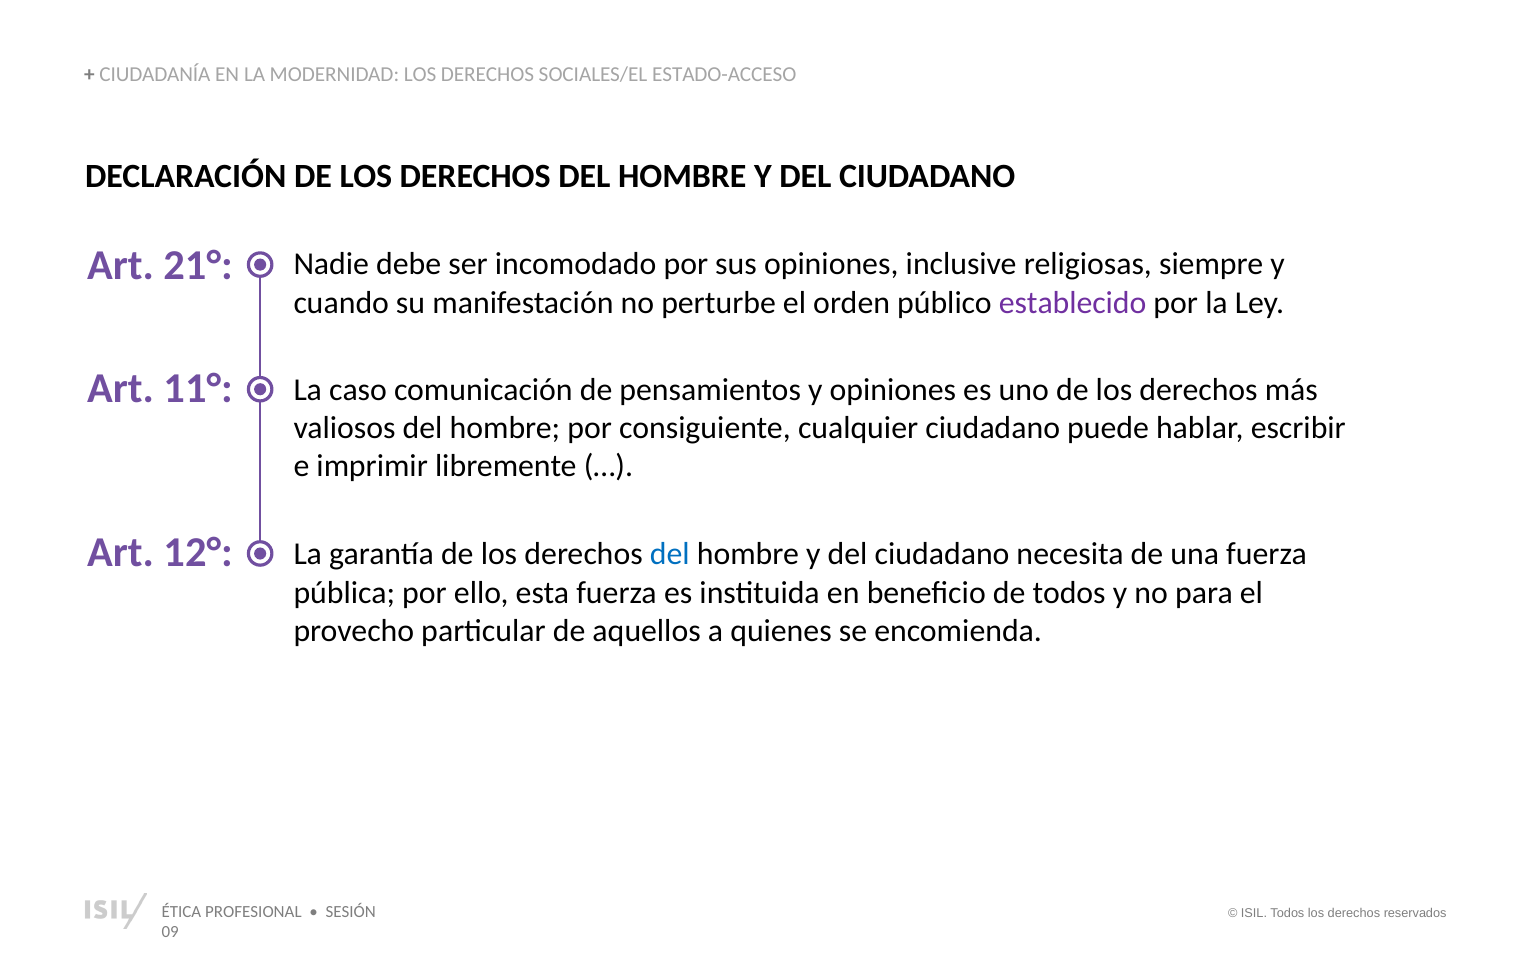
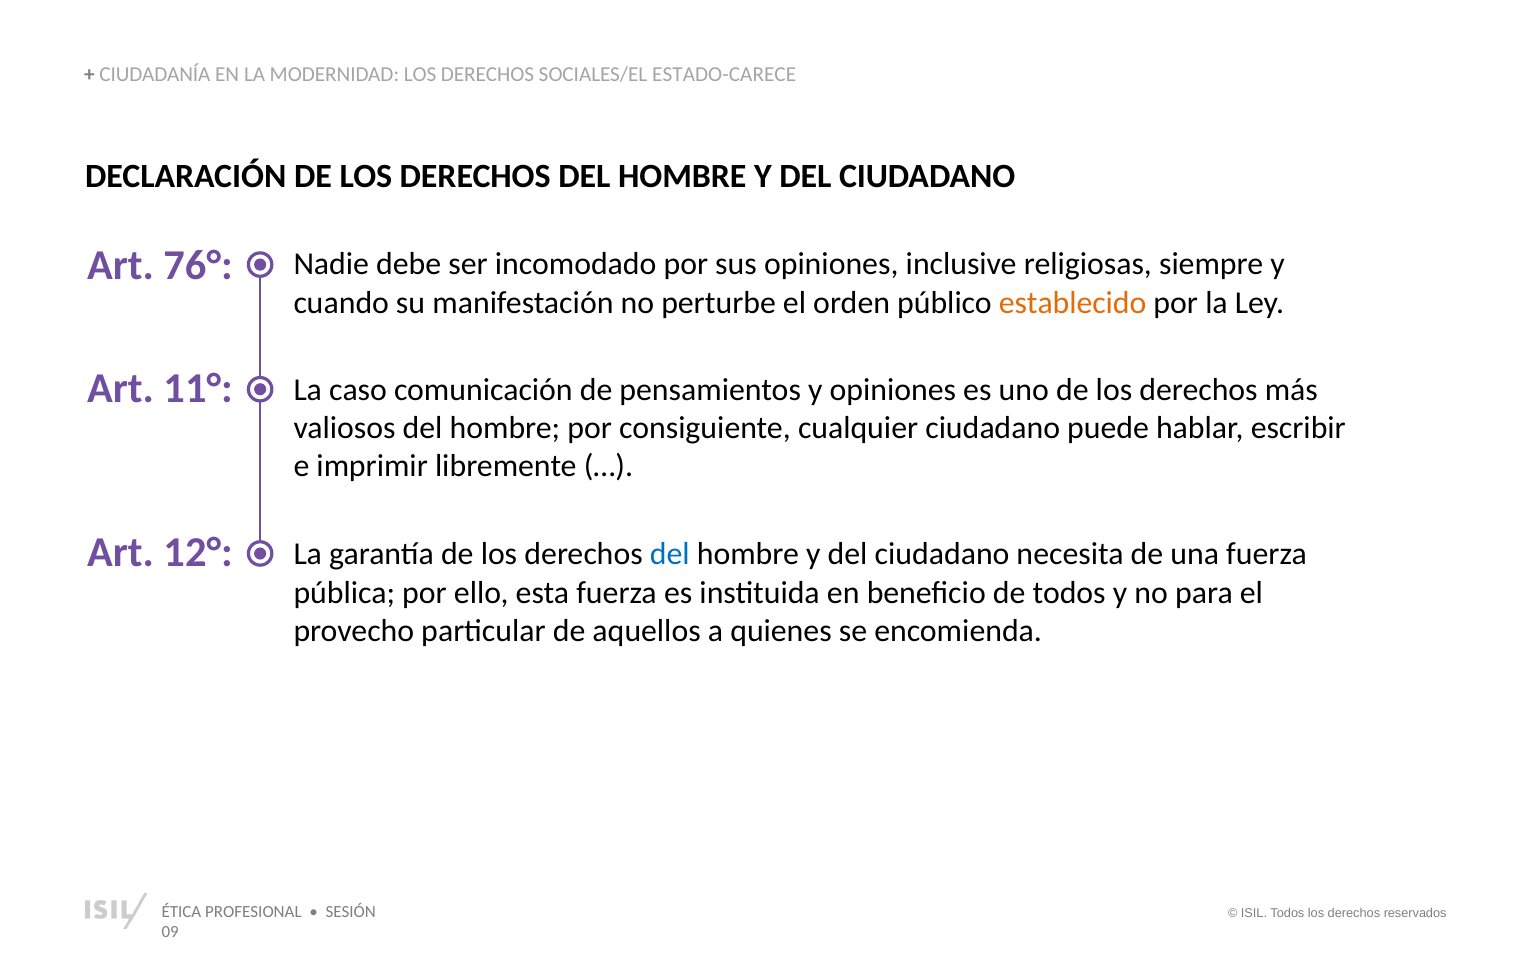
ESTADO-ACCESO: ESTADO-ACCESO -> ESTADO-CARECE (724, 75)
21°: 21° -> 76° (198, 265)
establecido colour: purple -> orange (1073, 303)
